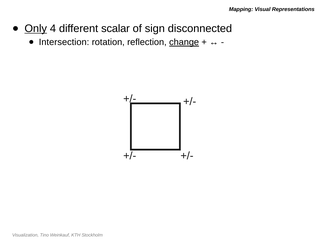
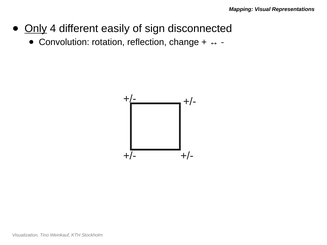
scalar: scalar -> easily (115, 29)
Intersection: Intersection -> Convolution (64, 42)
change underline: present -> none (184, 42)
